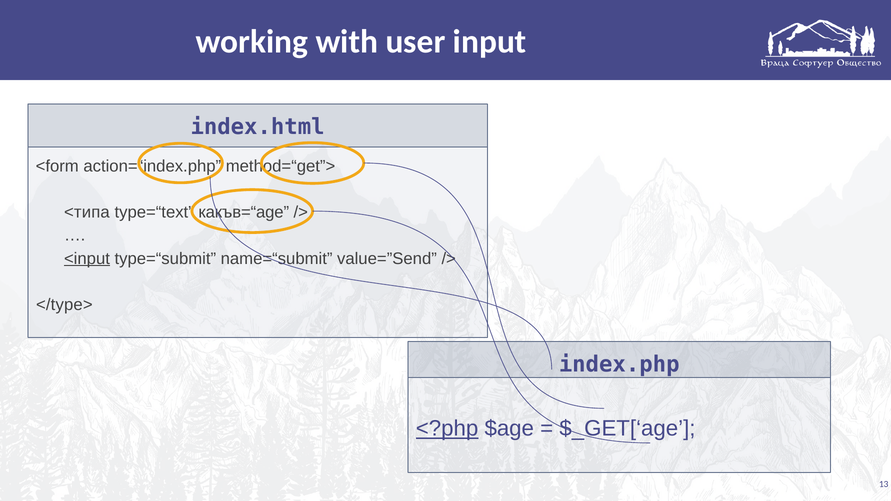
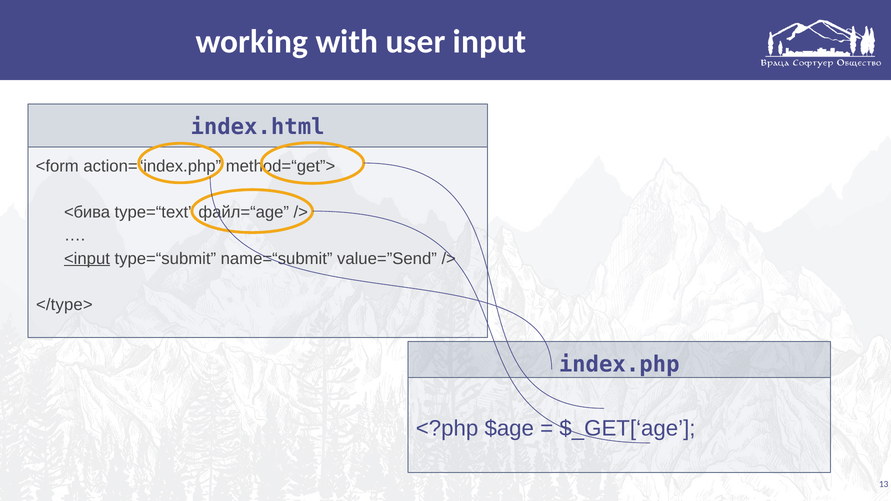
<типа: <типа -> <бива (87, 213)
какъв=“age: какъв=“age -> файл=“age (244, 213)
<?php underline: present -> none (447, 429)
